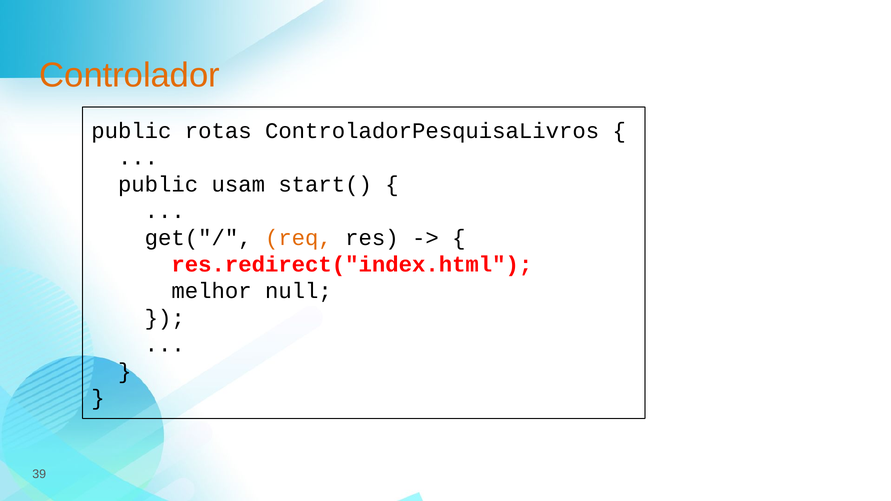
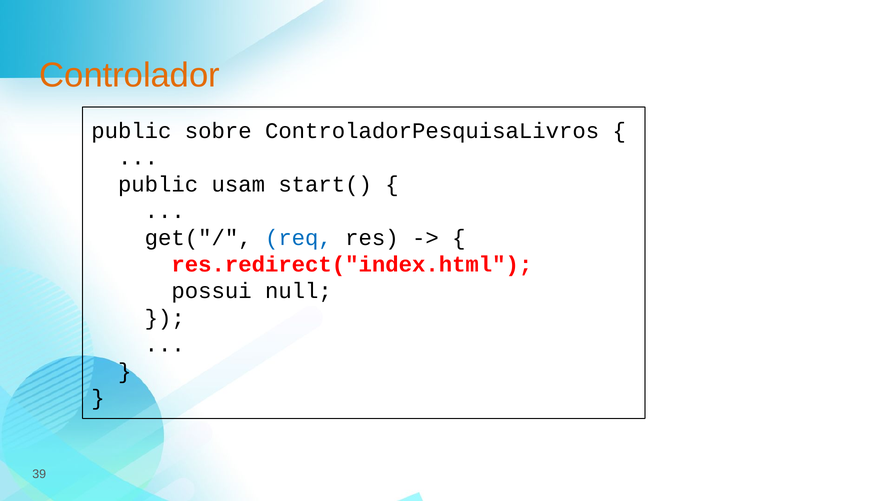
rotas: rotas -> sobre (218, 131)
req colour: orange -> blue (298, 238)
melhor: melhor -> possui (212, 291)
